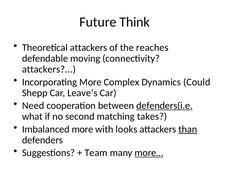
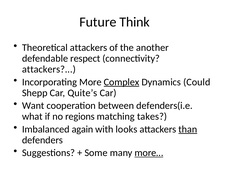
reaches: reaches -> another (152, 47)
moving: moving -> respect (85, 58)
Complex underline: none -> present (122, 82)
Leave’s: Leave’s -> Quite’s (82, 93)
Need: Need -> Want (33, 105)
defenders(i.e underline: present -> none (164, 105)
second: second -> regions (80, 116)
Imbalanced more: more -> again (82, 129)
Team: Team -> Some (96, 152)
